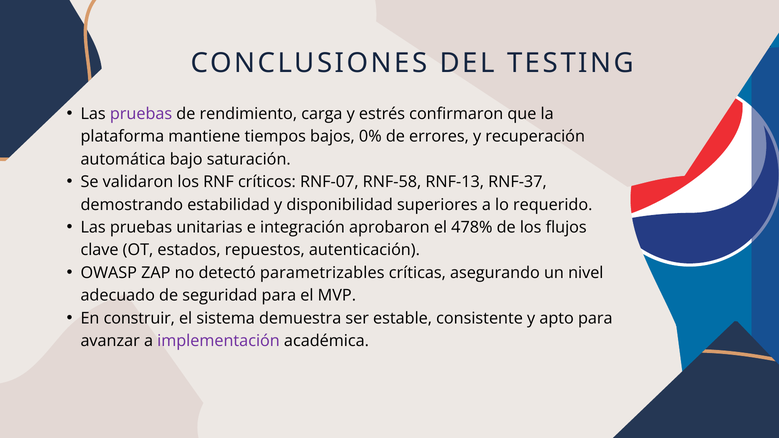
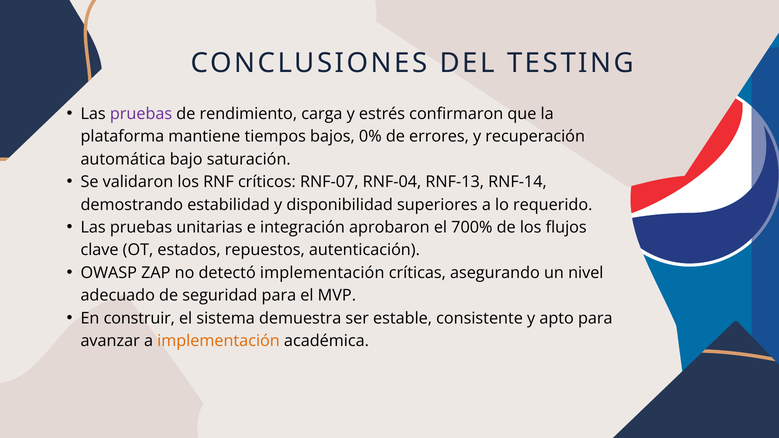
RNF-58: RNF-58 -> RNF-04 (392, 182)
RNF-37: RNF-37 -> RNF-14 (517, 182)
478%: 478% -> 700% (472, 227)
detectó parametrizables: parametrizables -> implementación (322, 273)
implementación colour: purple -> orange (219, 341)
